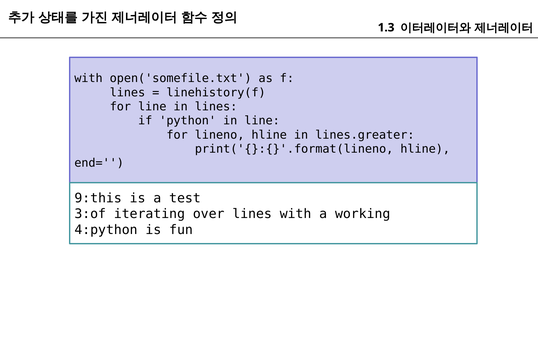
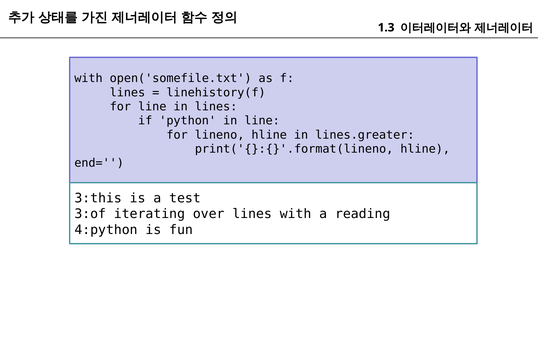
9:this: 9:this -> 3:this (98, 199)
working: working -> reading (363, 214)
